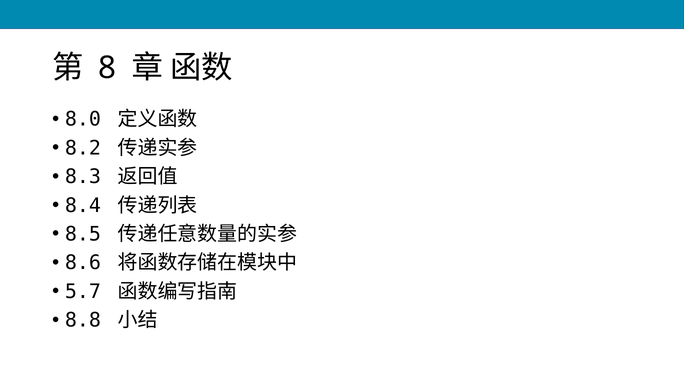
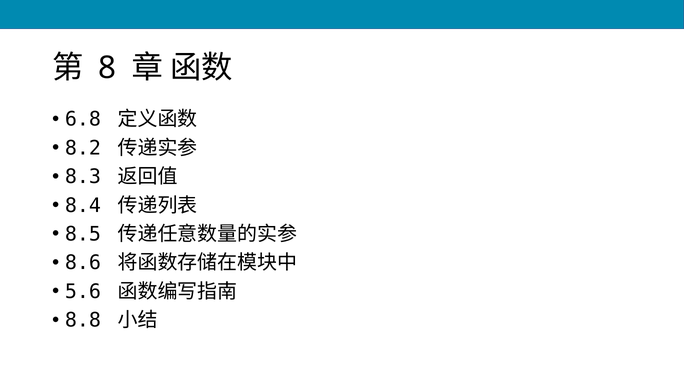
8.0: 8.0 -> 6.8 (83, 119)
5.7: 5.7 -> 5.6 (83, 291)
